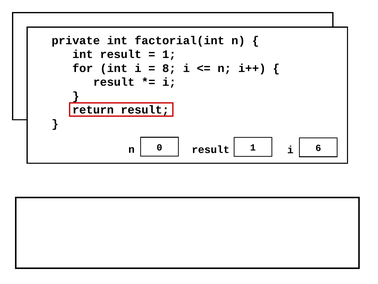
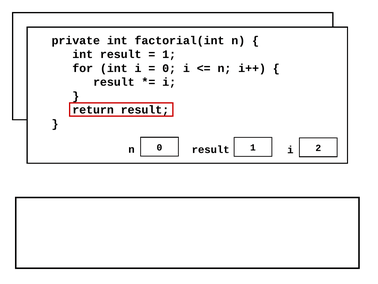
8: 8 -> 0 (169, 68)
6: 6 -> 2 (318, 148)
